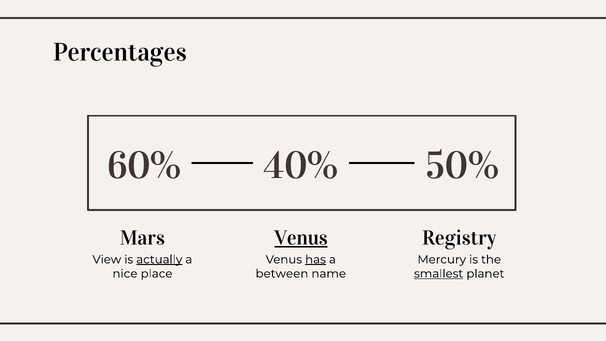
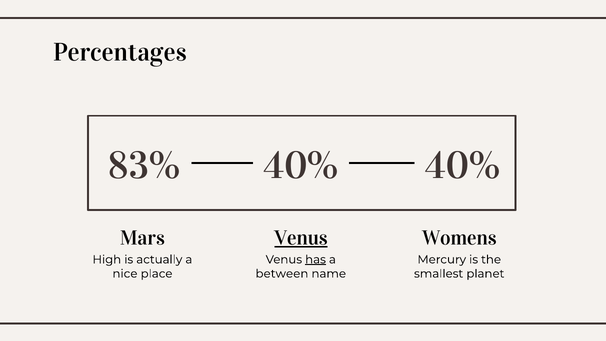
60%: 60% -> 83% (143, 166)
40% 50%: 50% -> 40% (462, 166)
Registry: Registry -> Womens (459, 238)
View: View -> High (107, 259)
actually underline: present -> none (159, 259)
smallest underline: present -> none (439, 274)
